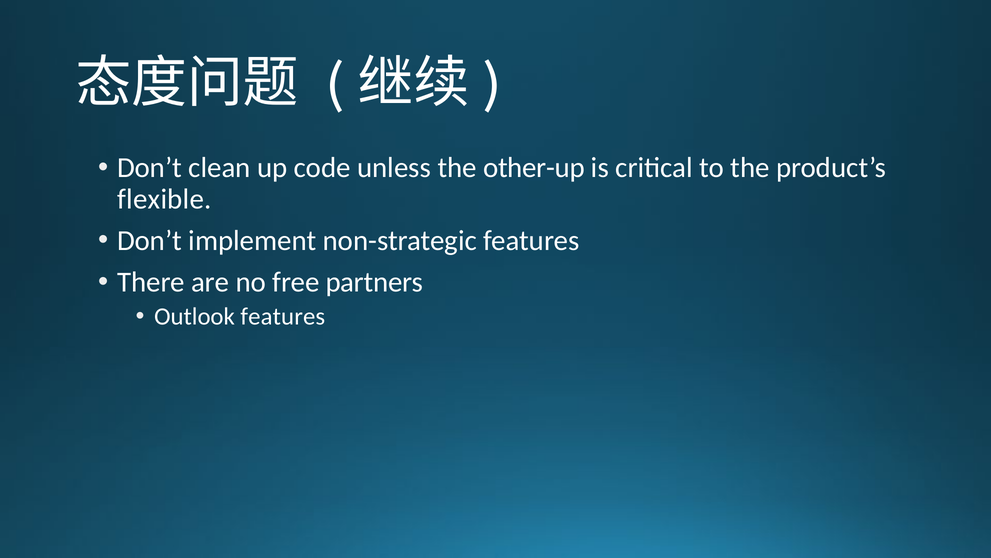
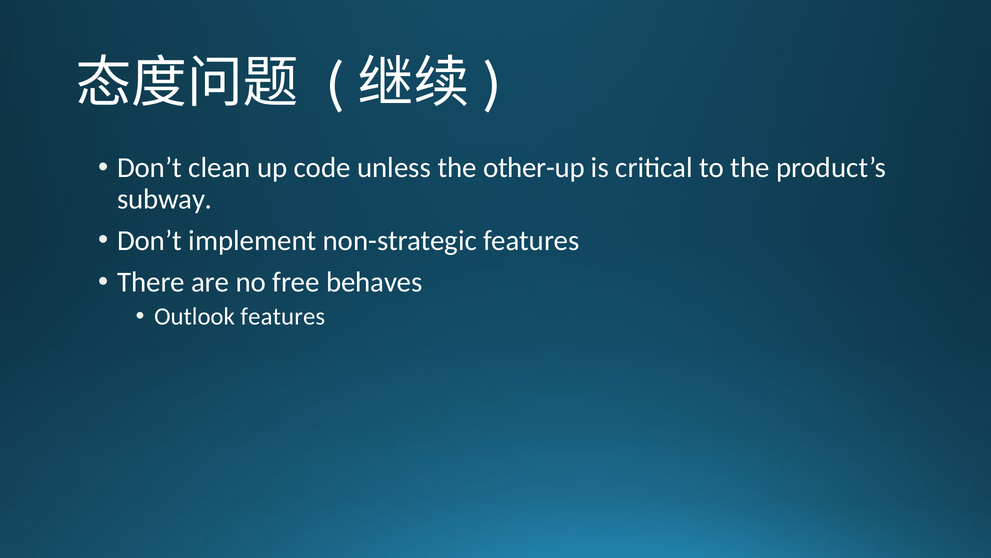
flexible: flexible -> subway (165, 199)
partners: partners -> behaves (374, 282)
